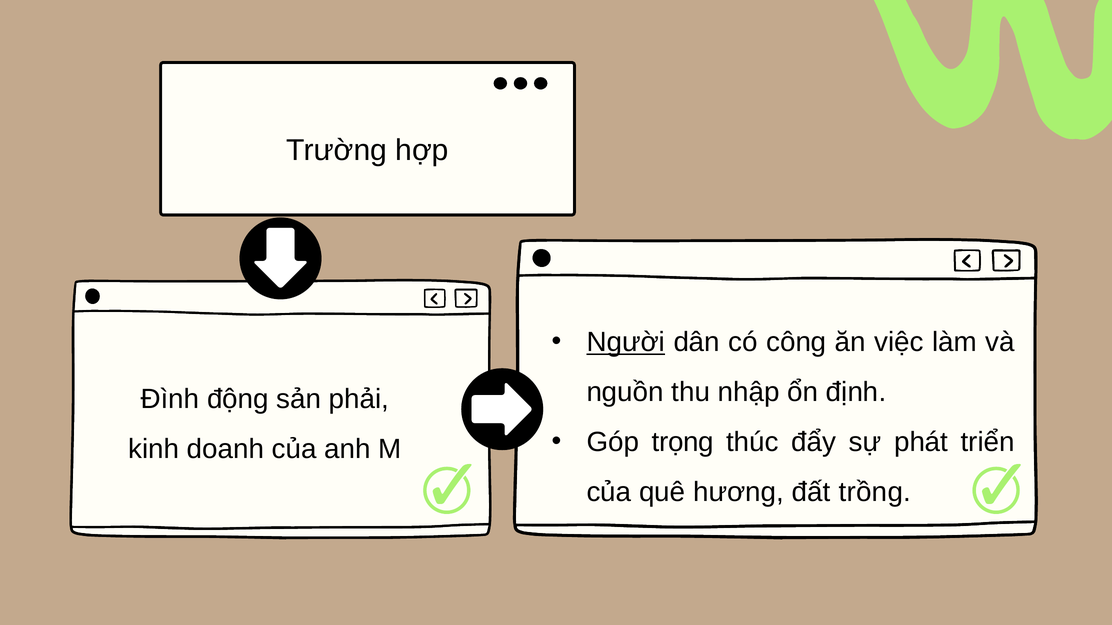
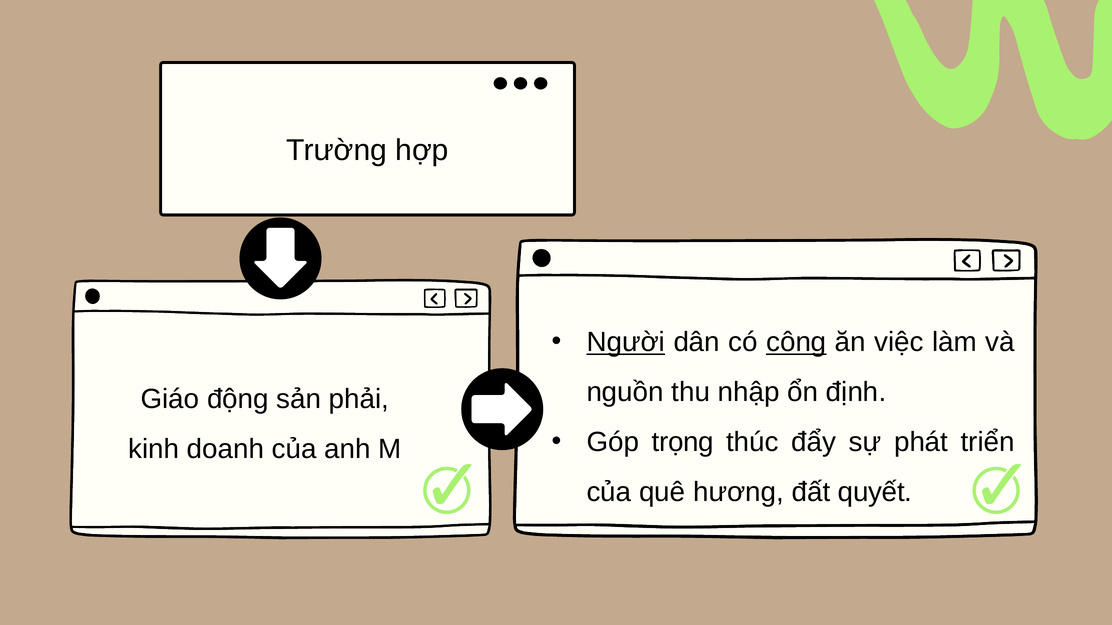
công underline: none -> present (796, 343)
Đình: Đình -> Giáo (170, 399)
trồng: trồng -> quyết (875, 493)
